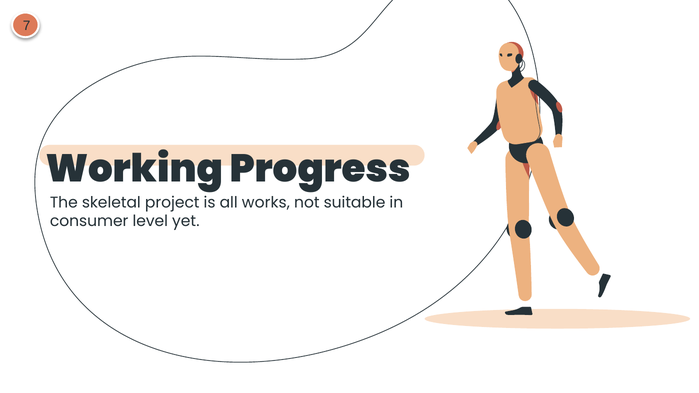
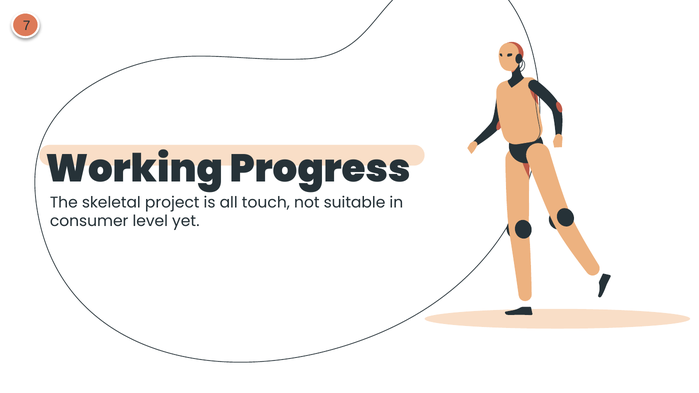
works: works -> touch (266, 203)
